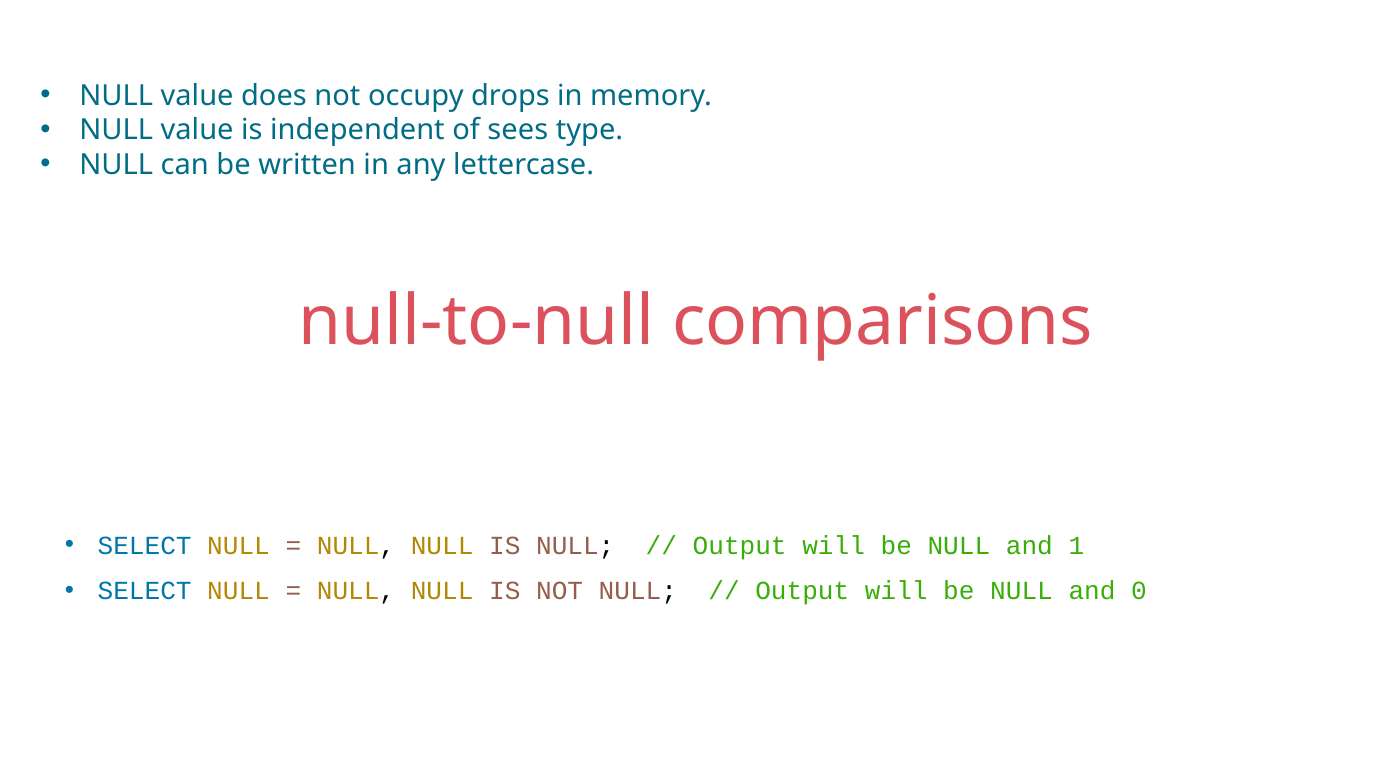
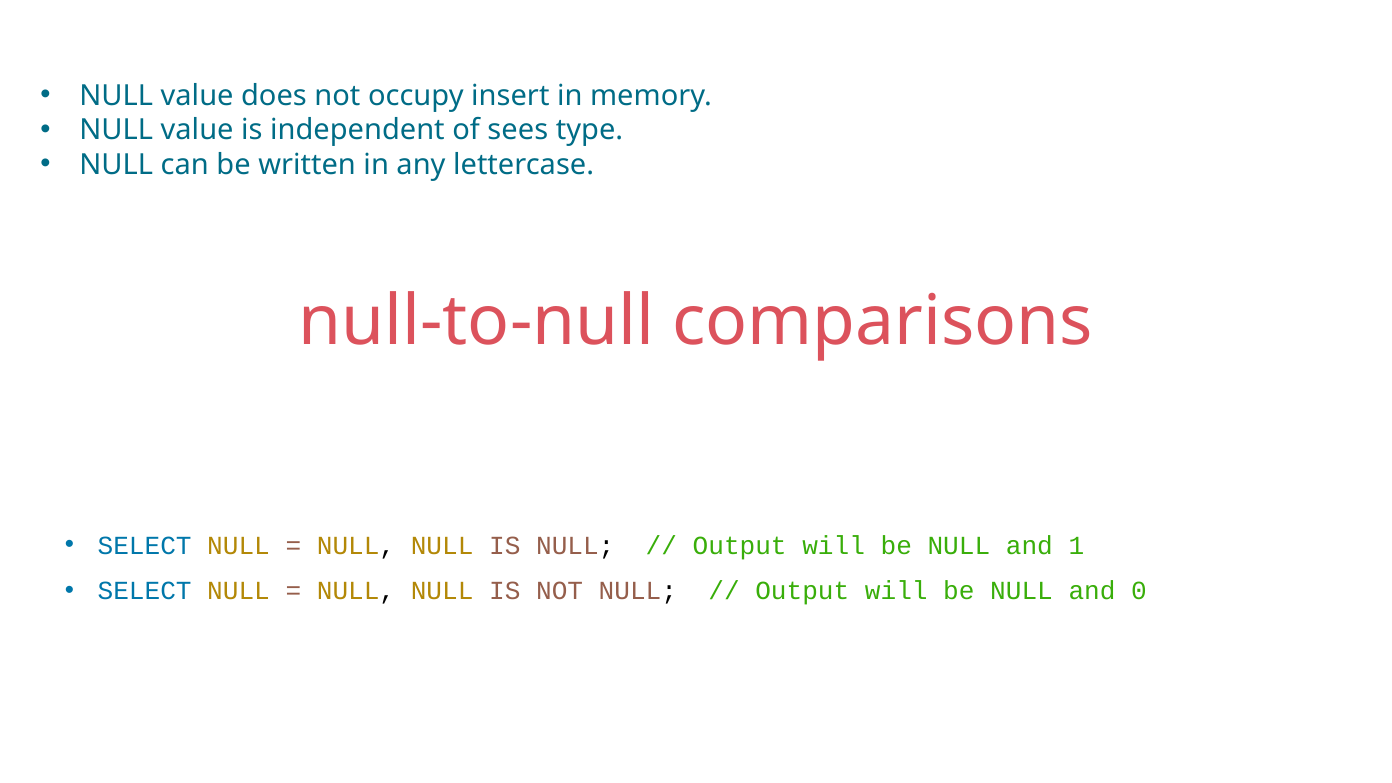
drops: drops -> insert (510, 95)
